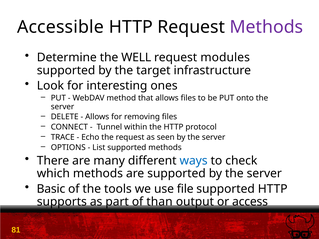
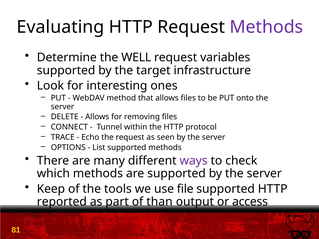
Accessible: Accessible -> Evaluating (61, 27)
modules: modules -> variables (225, 57)
ways colour: blue -> purple (194, 161)
Basic: Basic -> Keep (51, 189)
supports: supports -> reported (62, 202)
